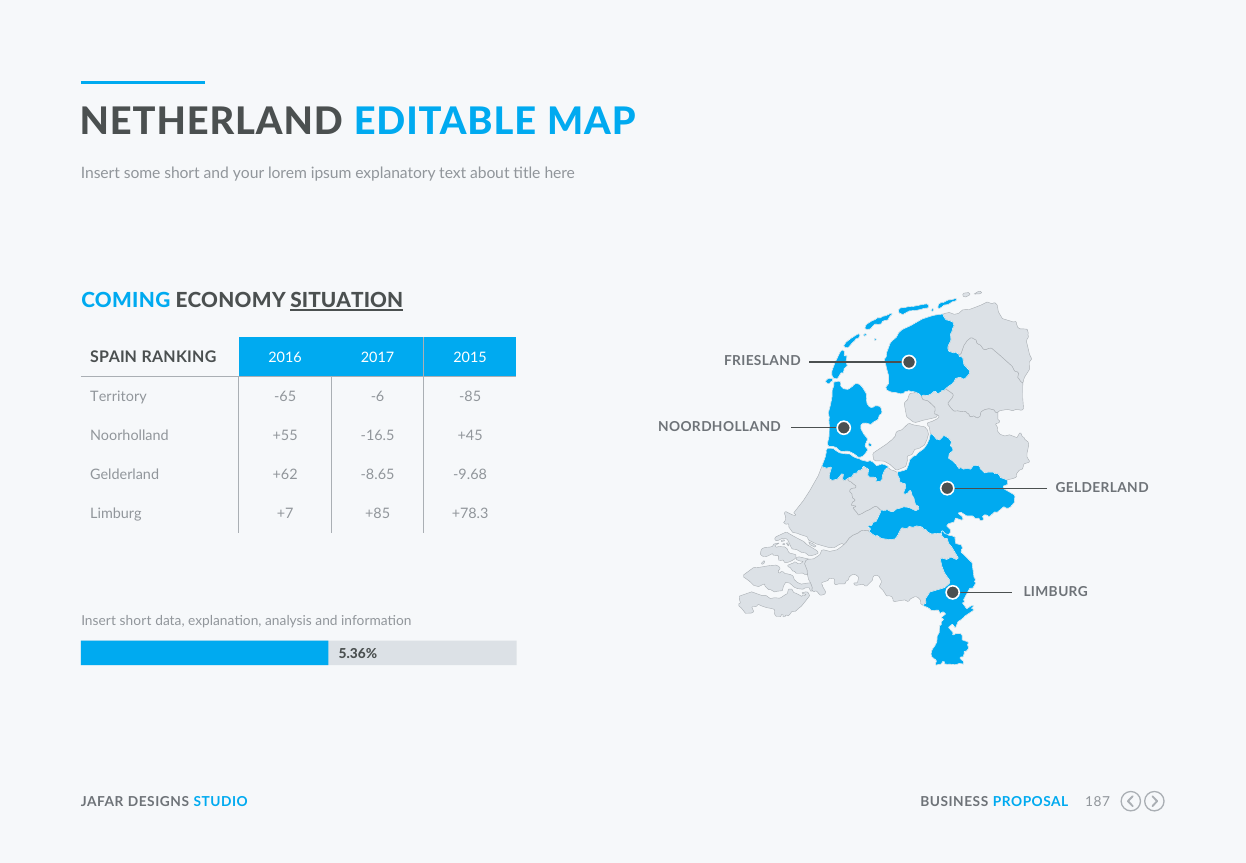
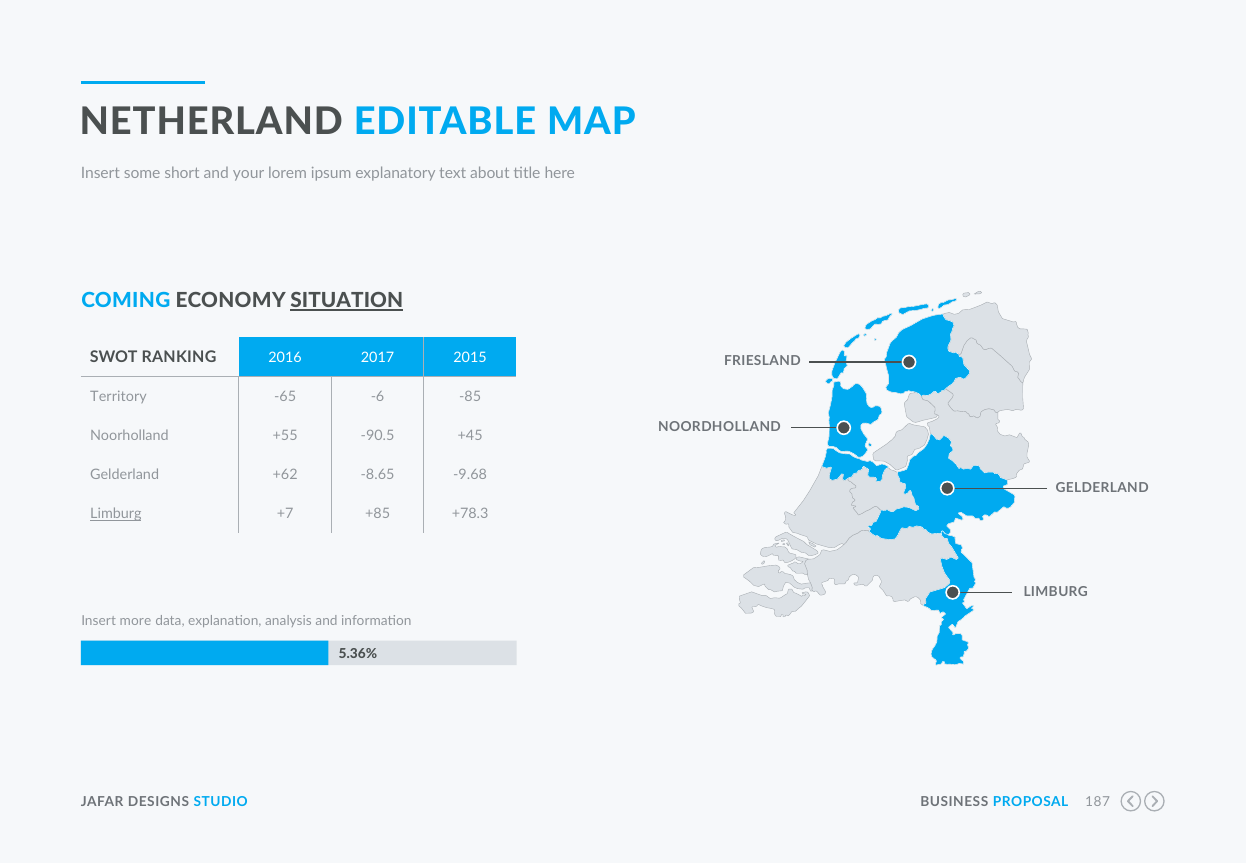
SPAIN: SPAIN -> SWOT (114, 357)
-16.5: -16.5 -> -90.5 (378, 436)
Limburg underline: none -> present (116, 514)
Insert short: short -> more (135, 621)
